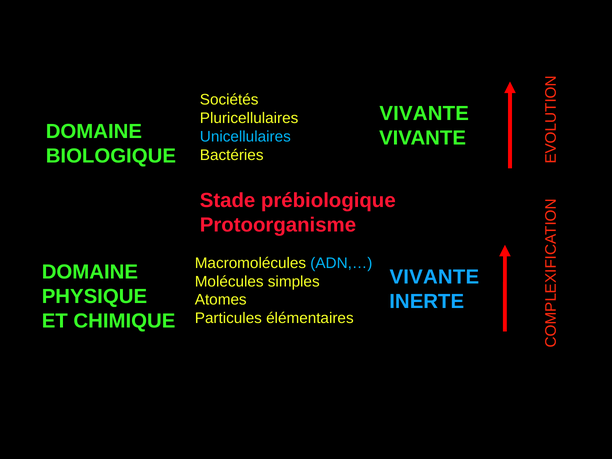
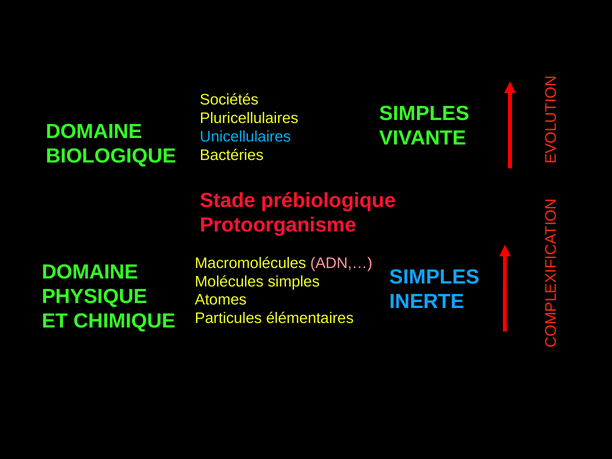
VIVANTE: VIVANTE -> SIMPLES (424, 114)
ADN,… colour: light blue -> pink (341, 263)
VIVANTE: VIVANTE -> SIMPLES (434, 277)
